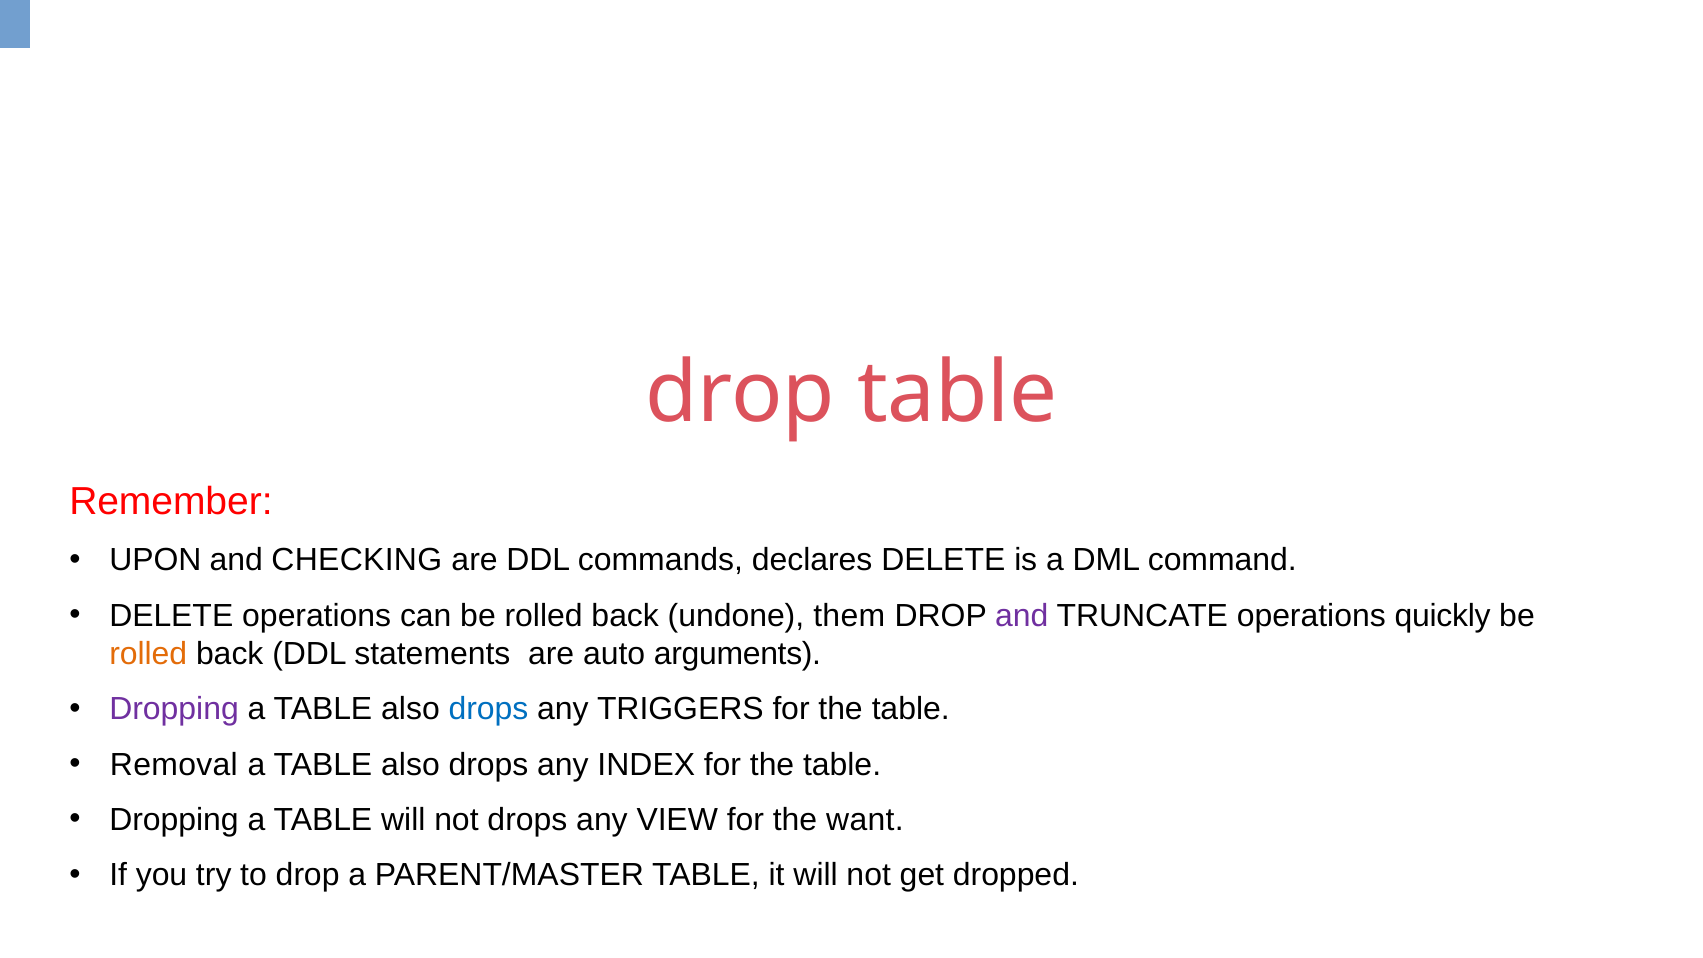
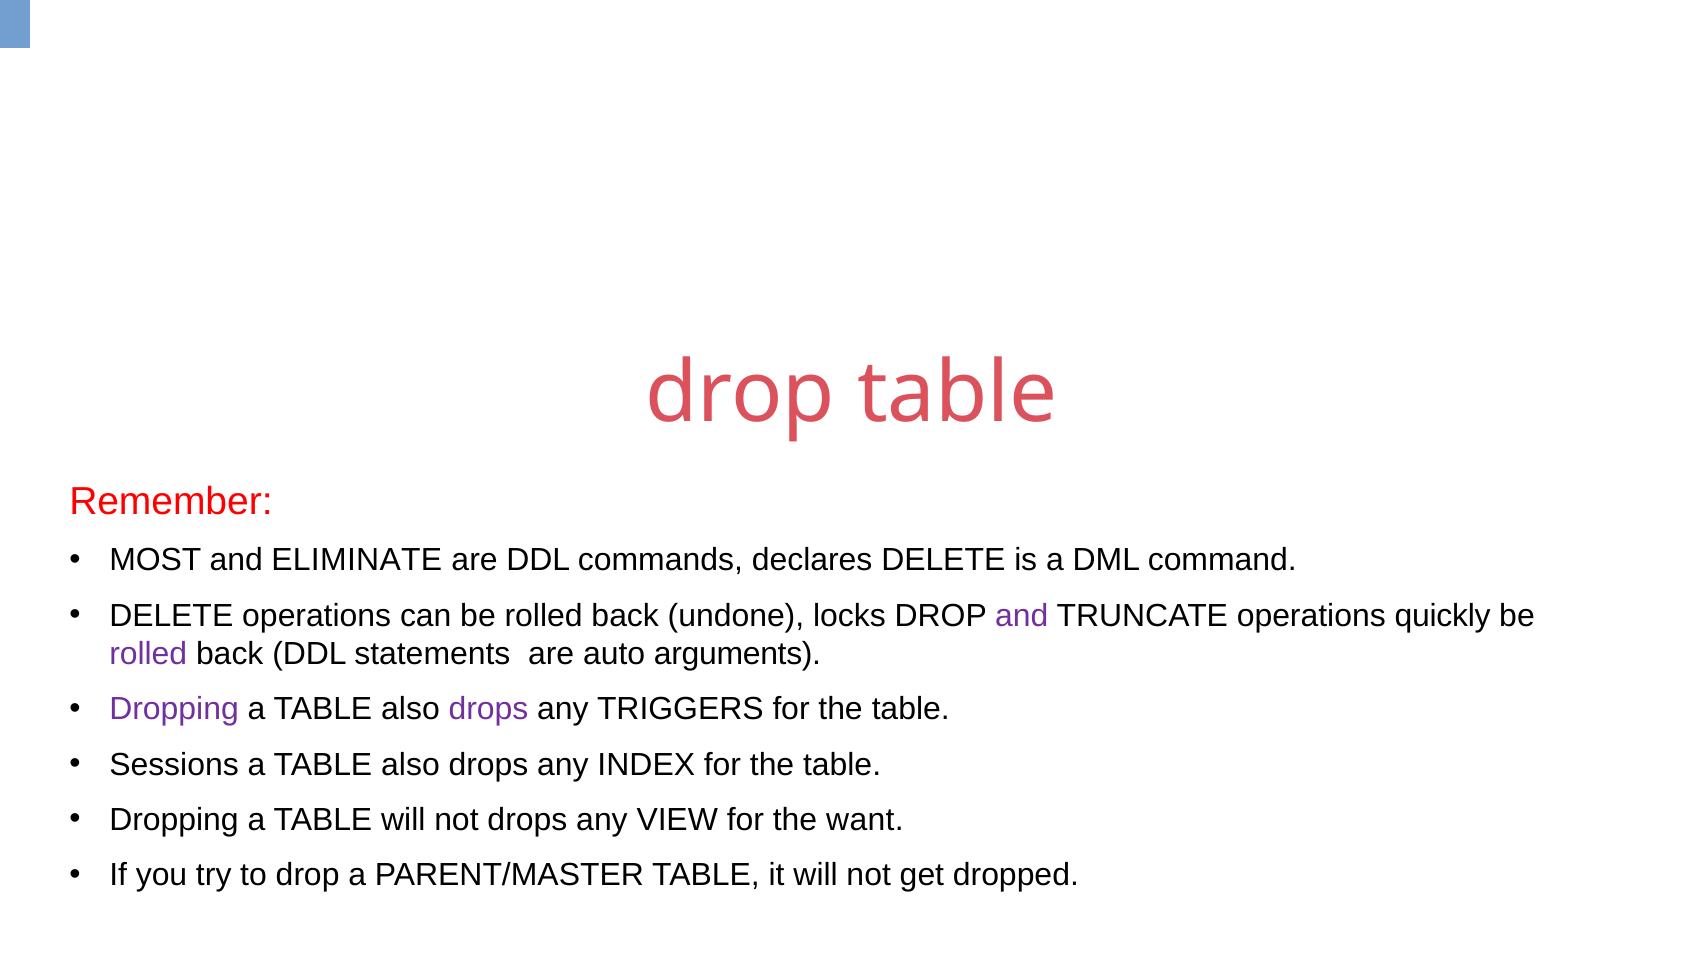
UPON: UPON -> MOST (155, 560)
CHECKING: CHECKING -> ELIMINATE (357, 560)
them: them -> locks (849, 616)
rolled colour: orange -> purple (148, 654)
drops colour: blue -> purple (488, 709)
Removal: Removal -> Sessions (174, 765)
